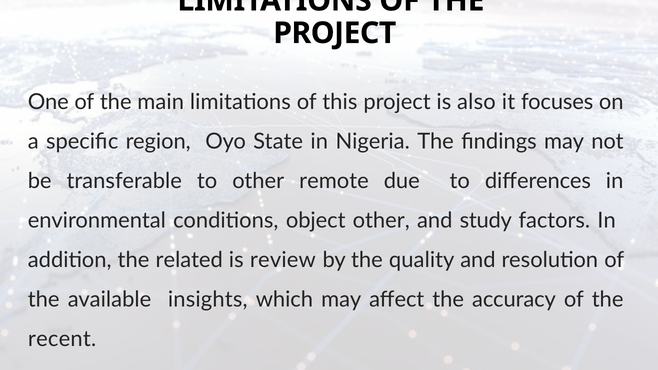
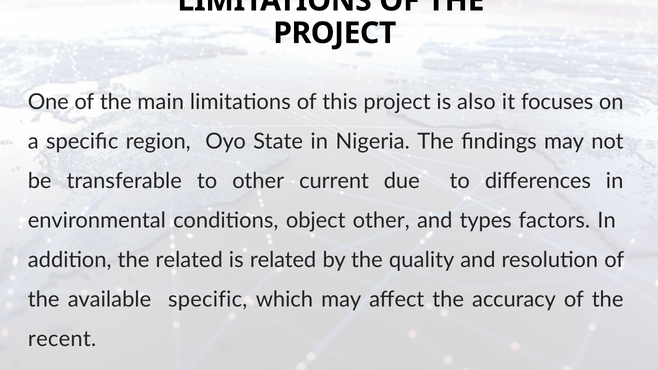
remote: remote -> current (334, 181)
study: study -> types (486, 221)
is review: review -> related (283, 260)
available insights: insights -> specific (208, 300)
